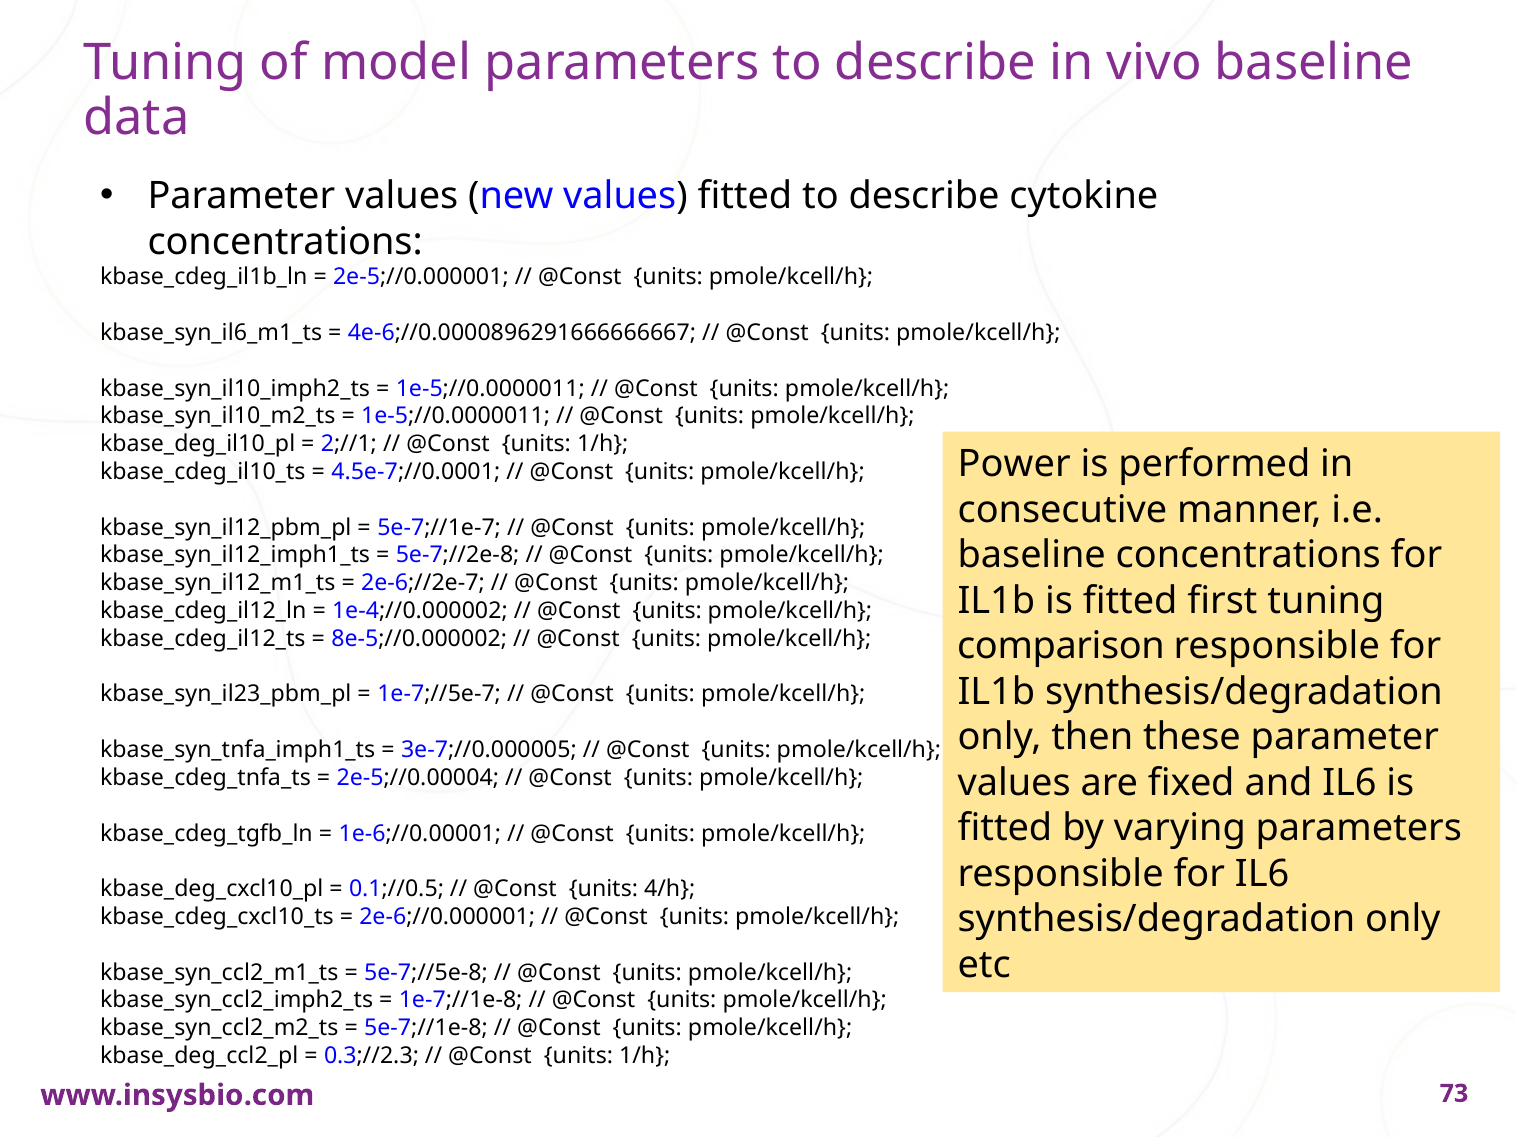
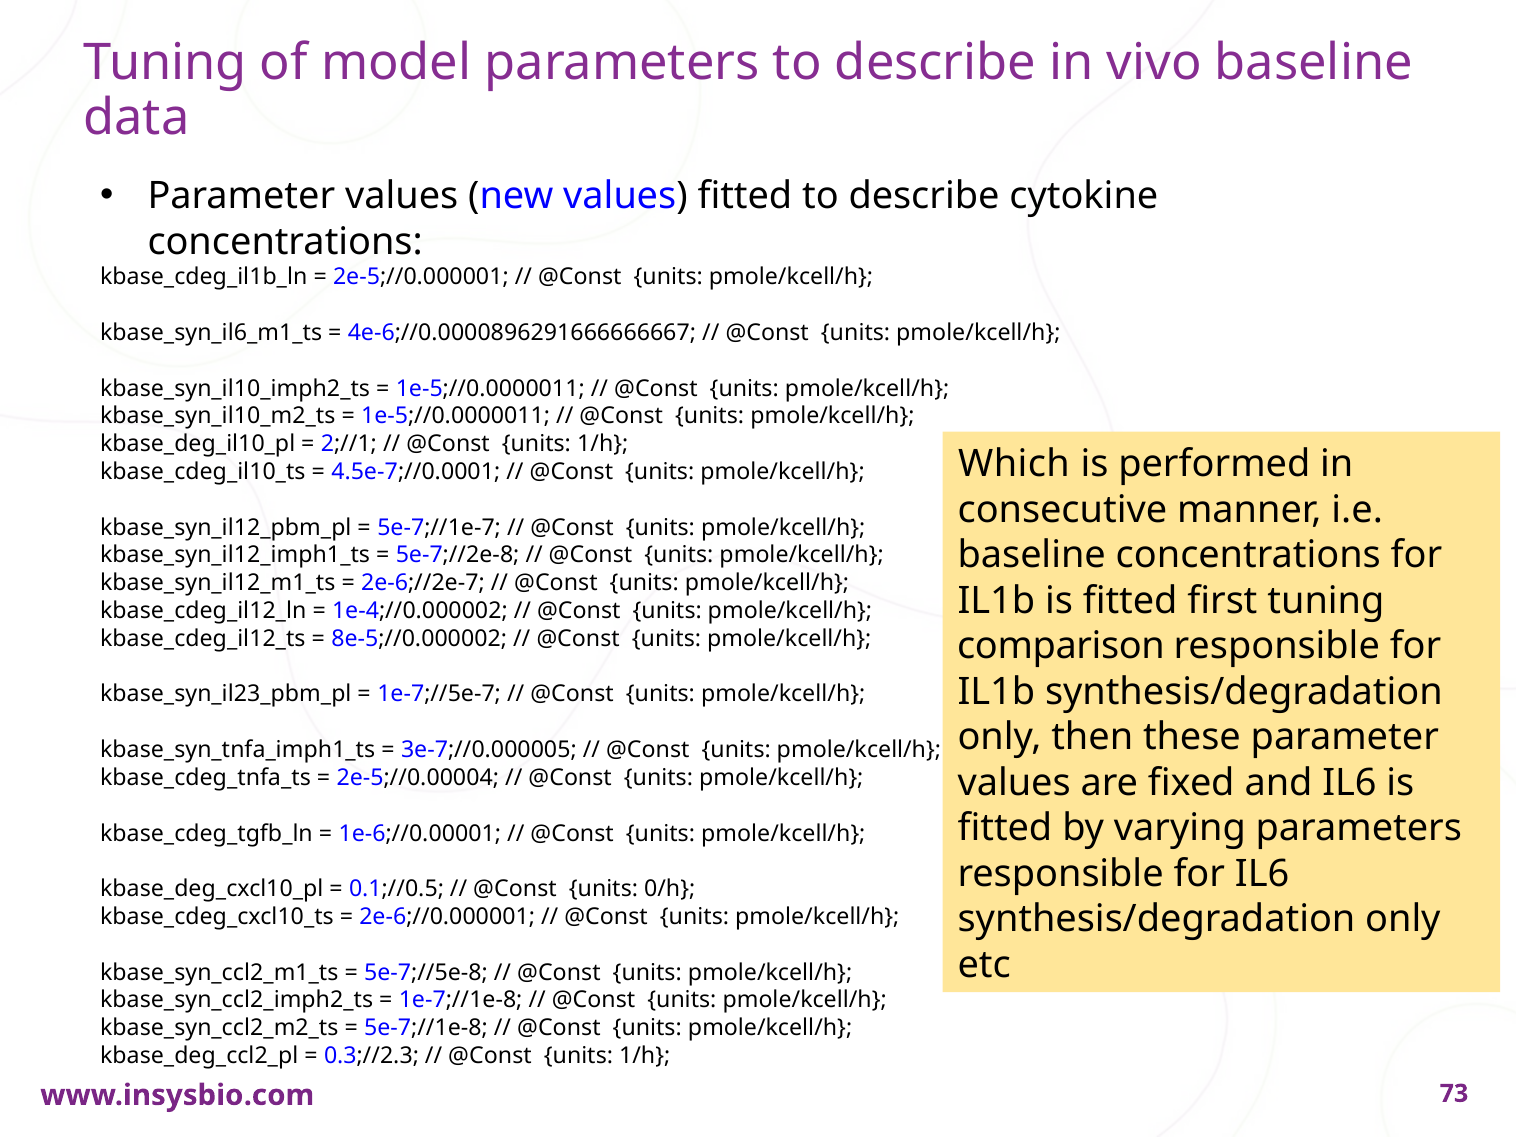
Power: Power -> Which (1014, 464)
4/h: 4/h -> 0/h (670, 889)
